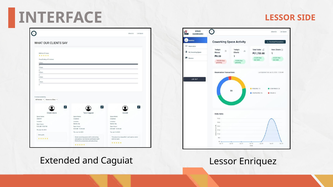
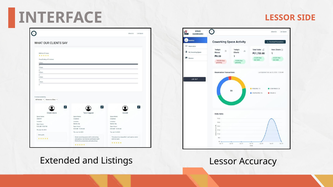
Caguiat: Caguiat -> Listings (117, 161)
Enriquez: Enriquez -> Accuracy (258, 162)
